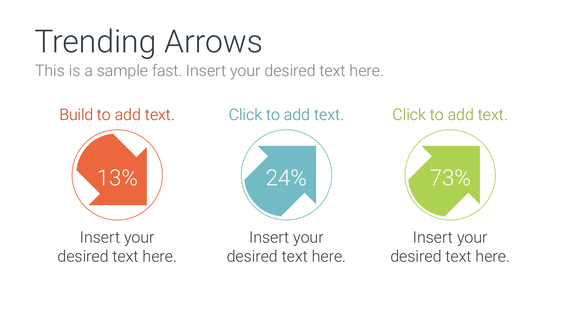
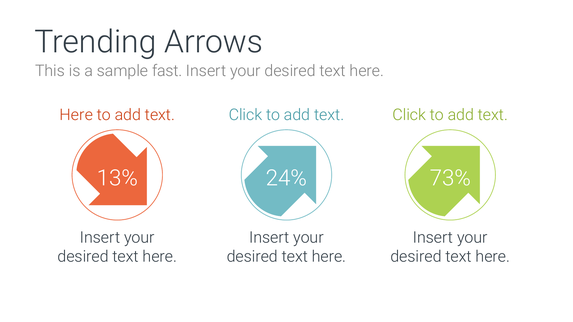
Build: Build -> Here (76, 115)
